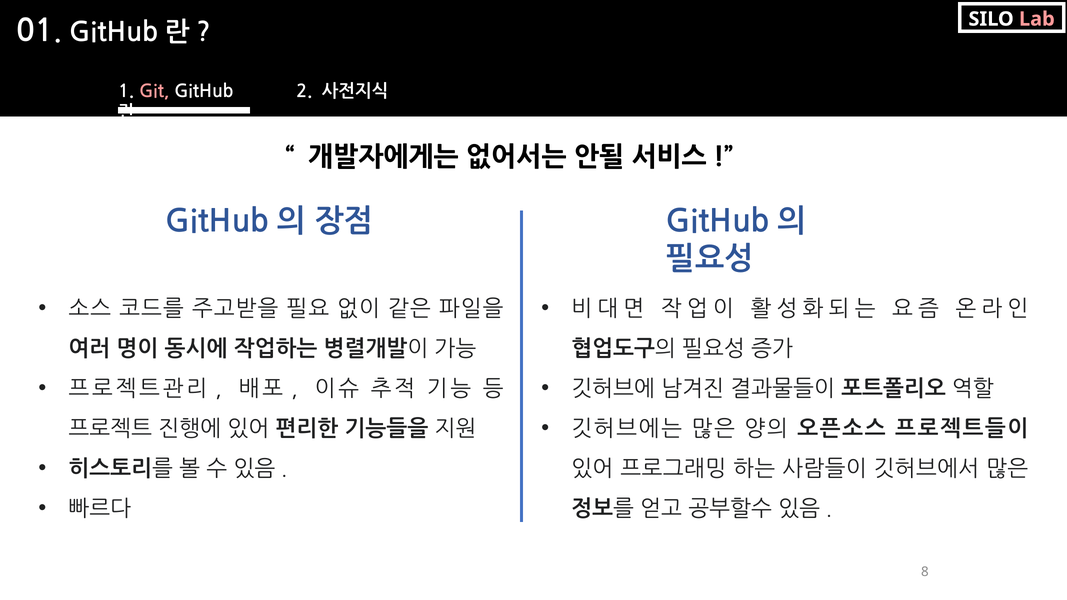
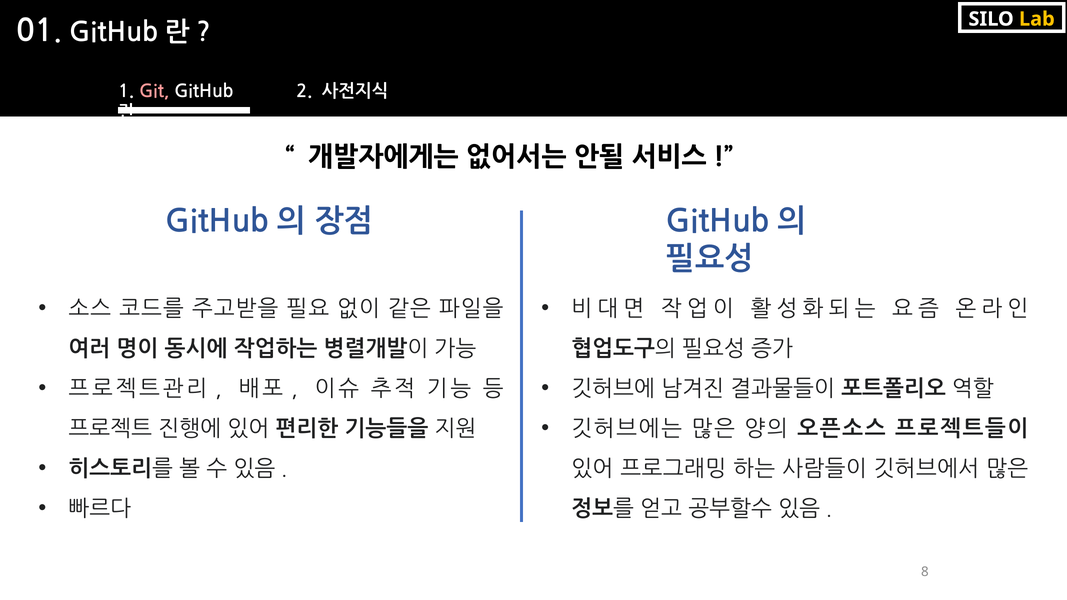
Lab colour: pink -> yellow (1037, 19)
